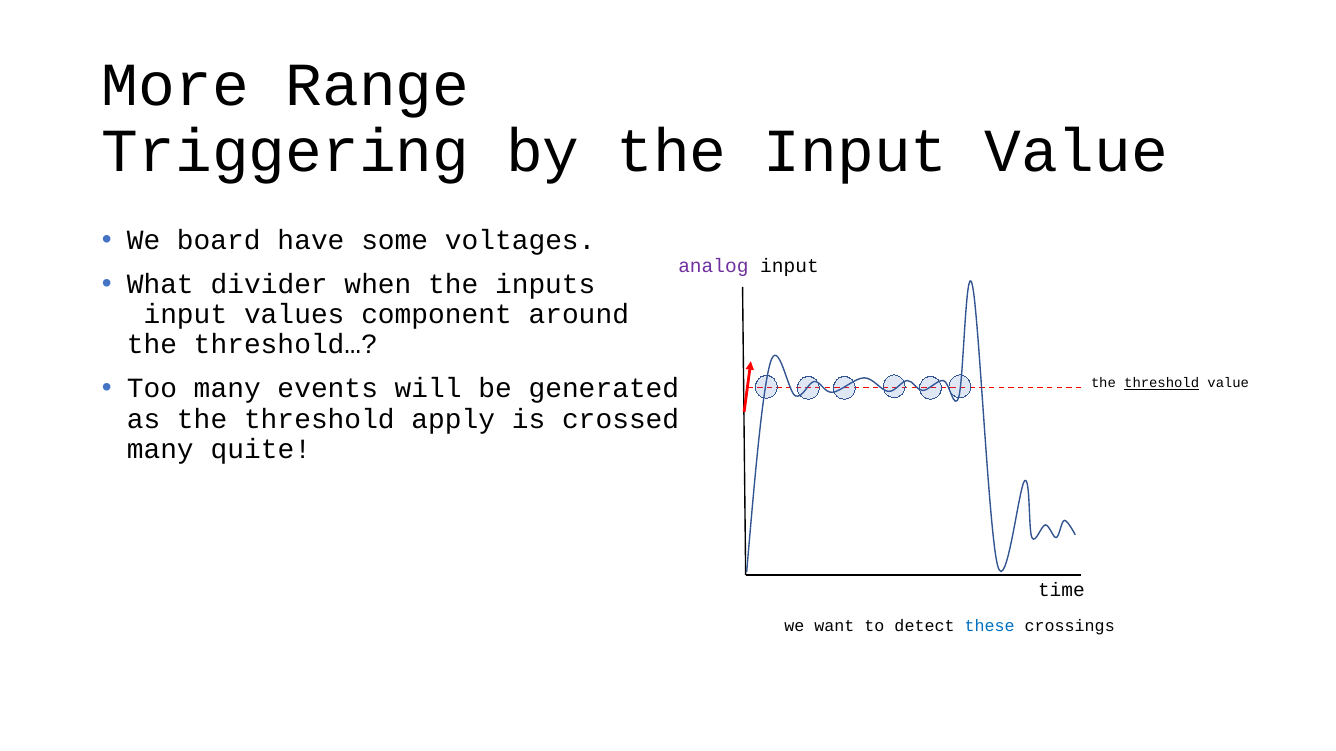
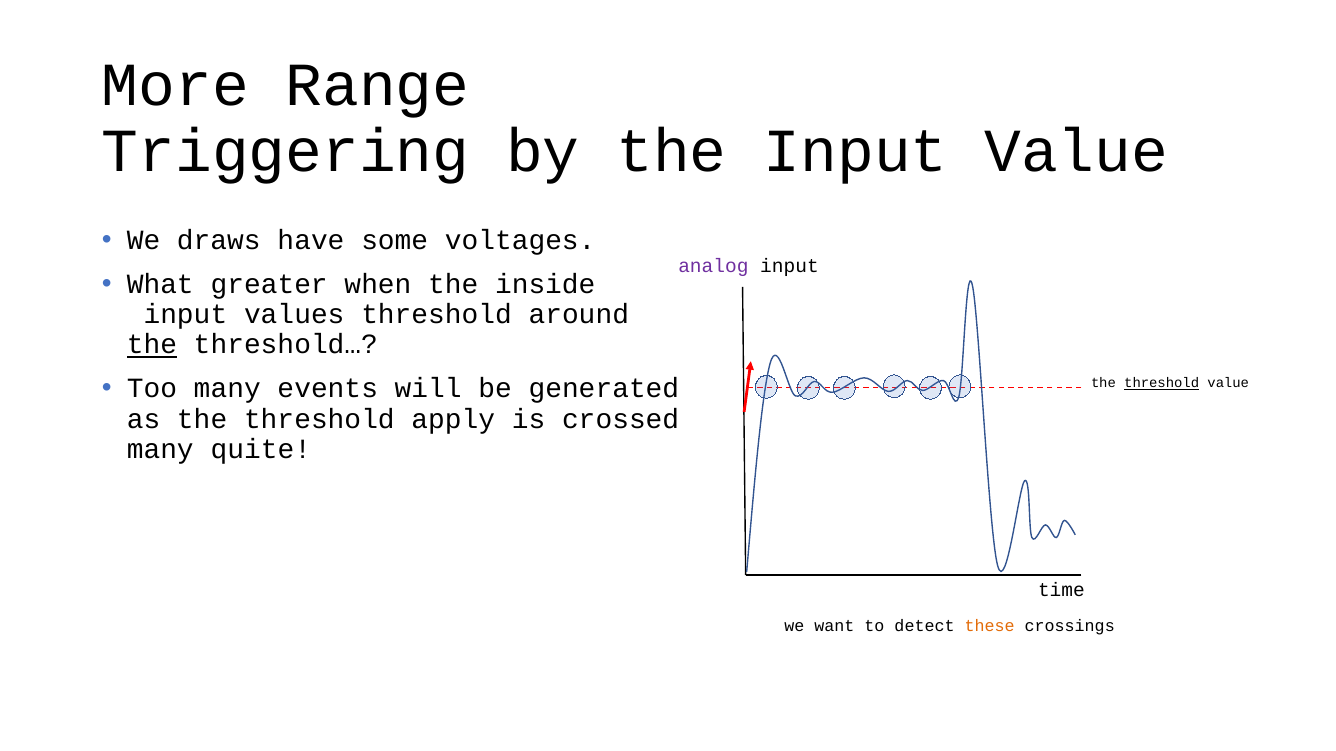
board: board -> draws (219, 241)
divider: divider -> greater (269, 285)
inputs: inputs -> inside (545, 285)
values component: component -> threshold (437, 315)
the underline: none -> present (152, 345)
these colour: blue -> orange (990, 626)
